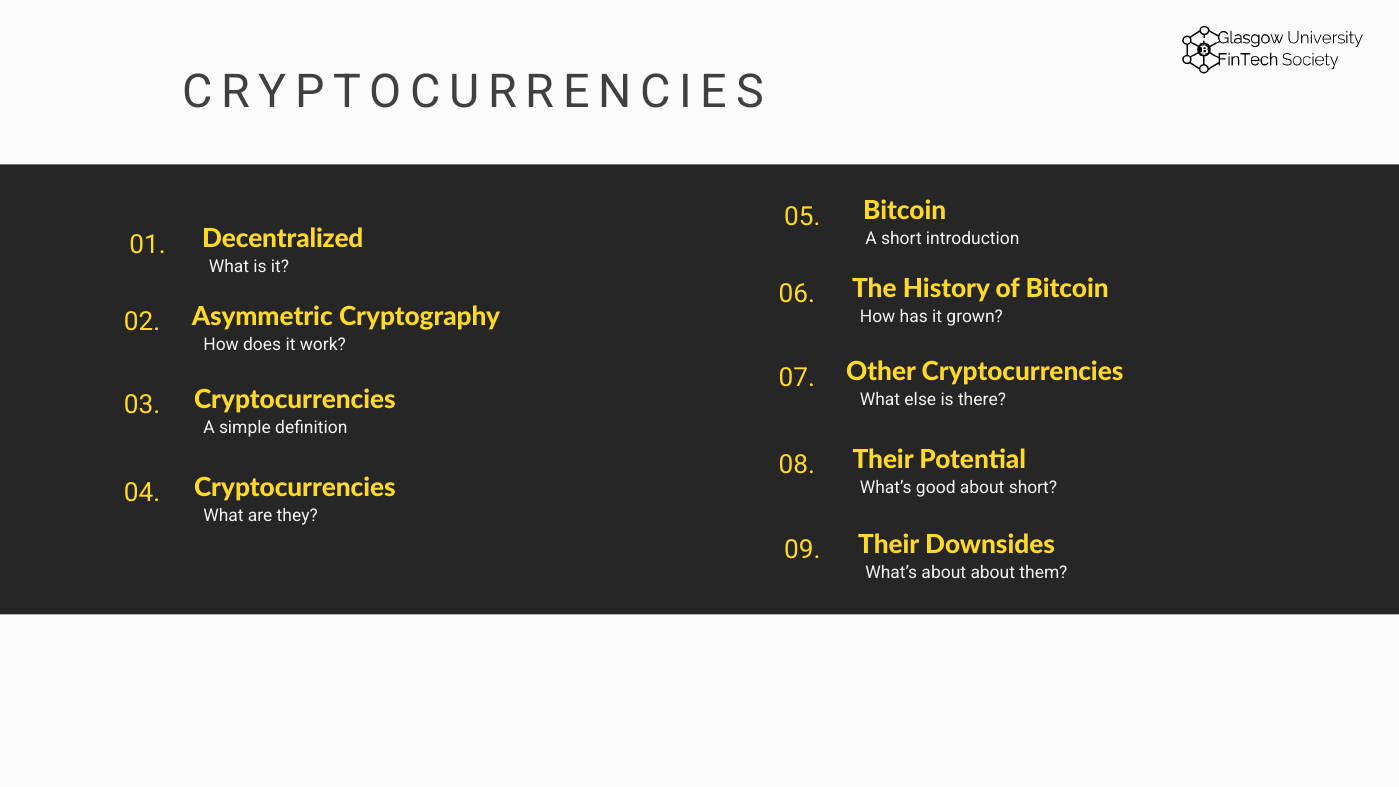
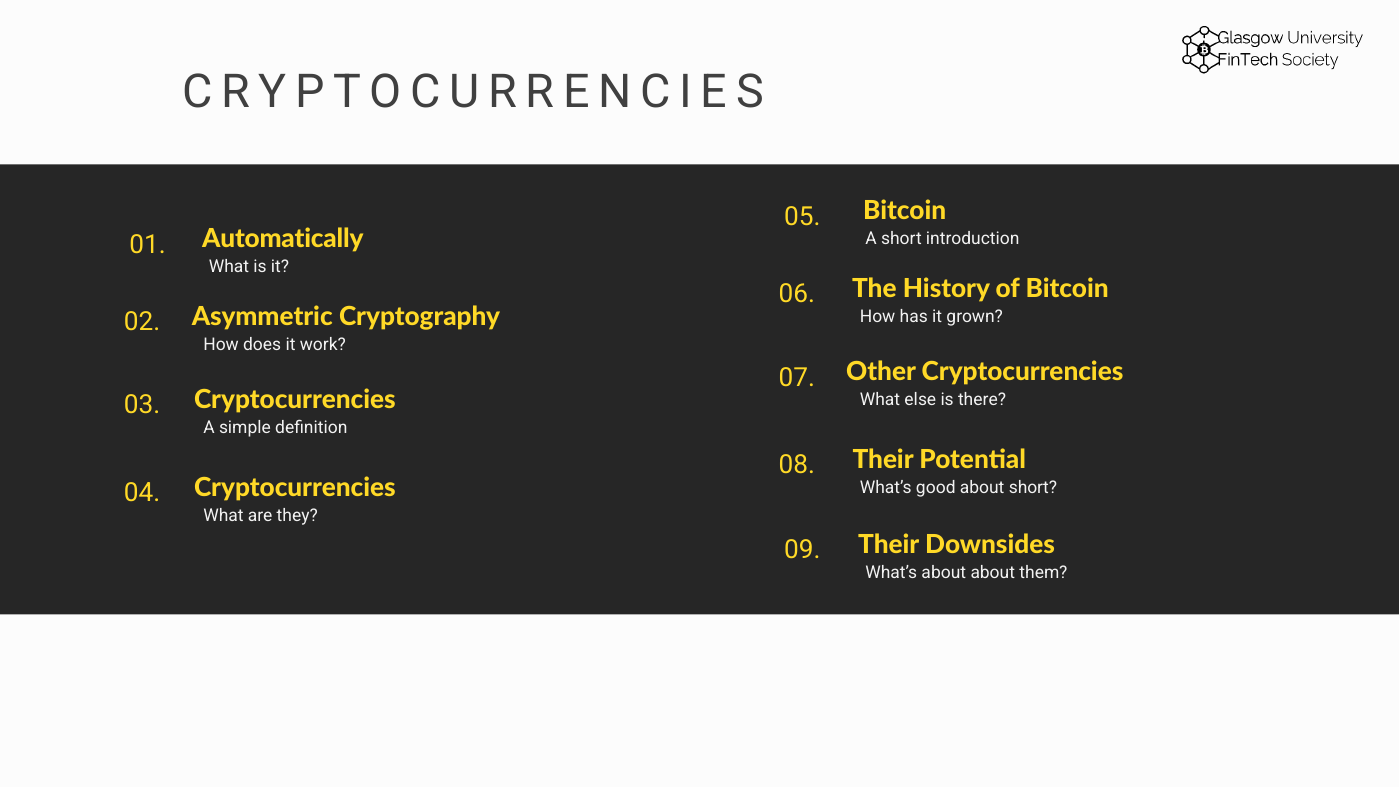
Decentralized: Decentralized -> Automatically (283, 239)
